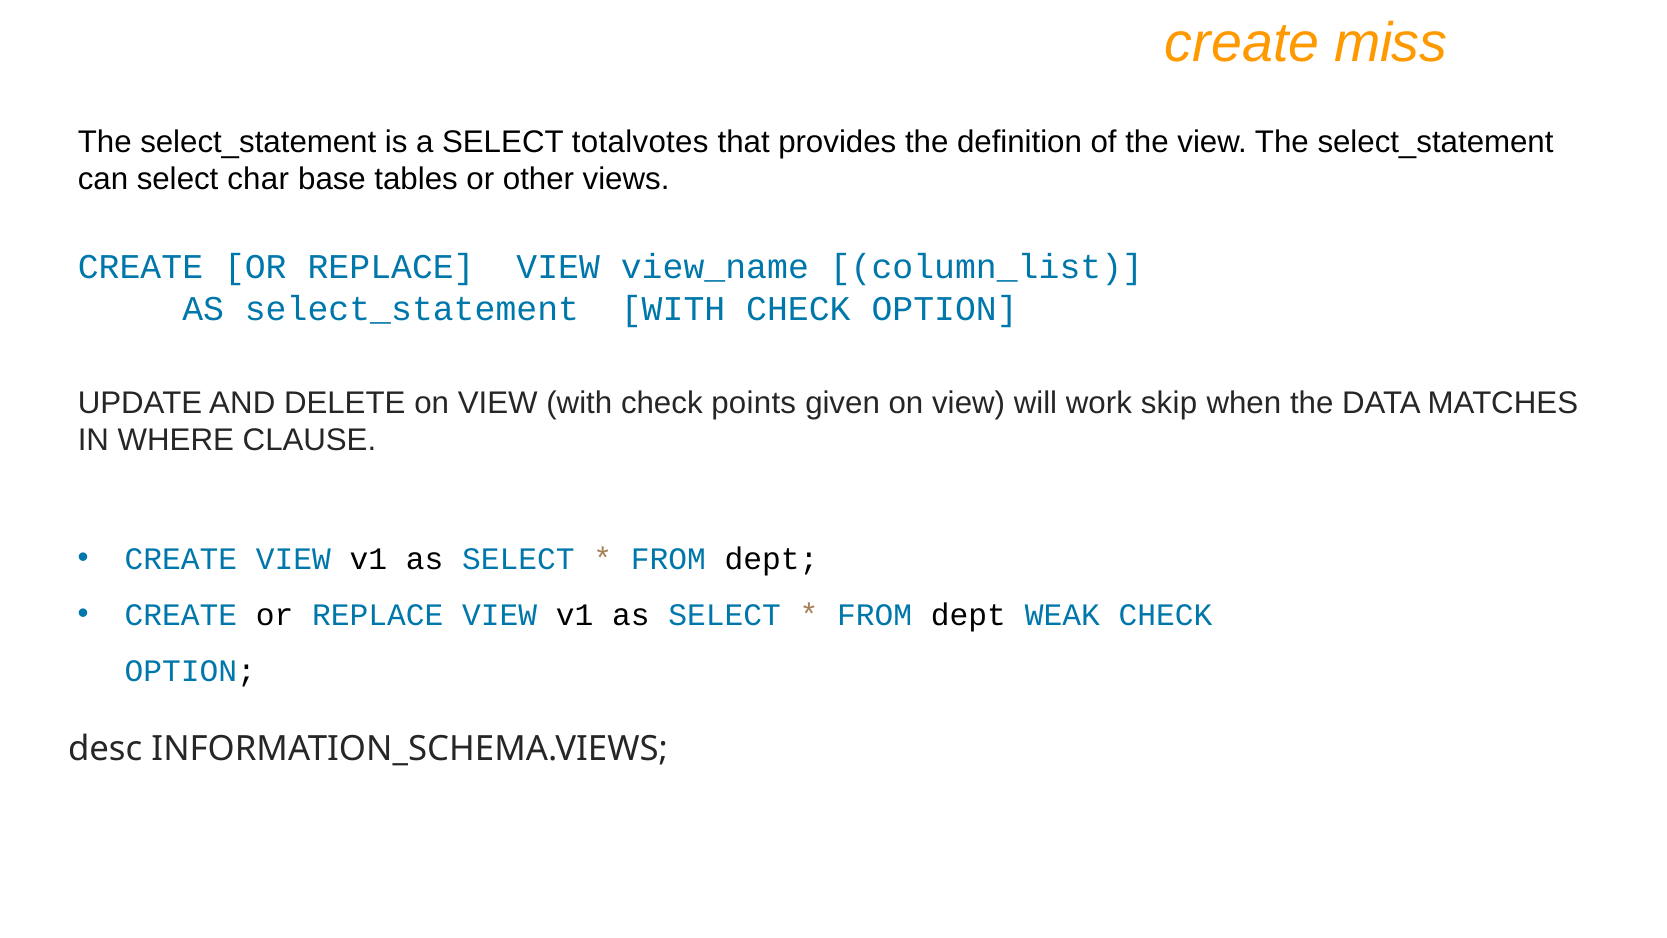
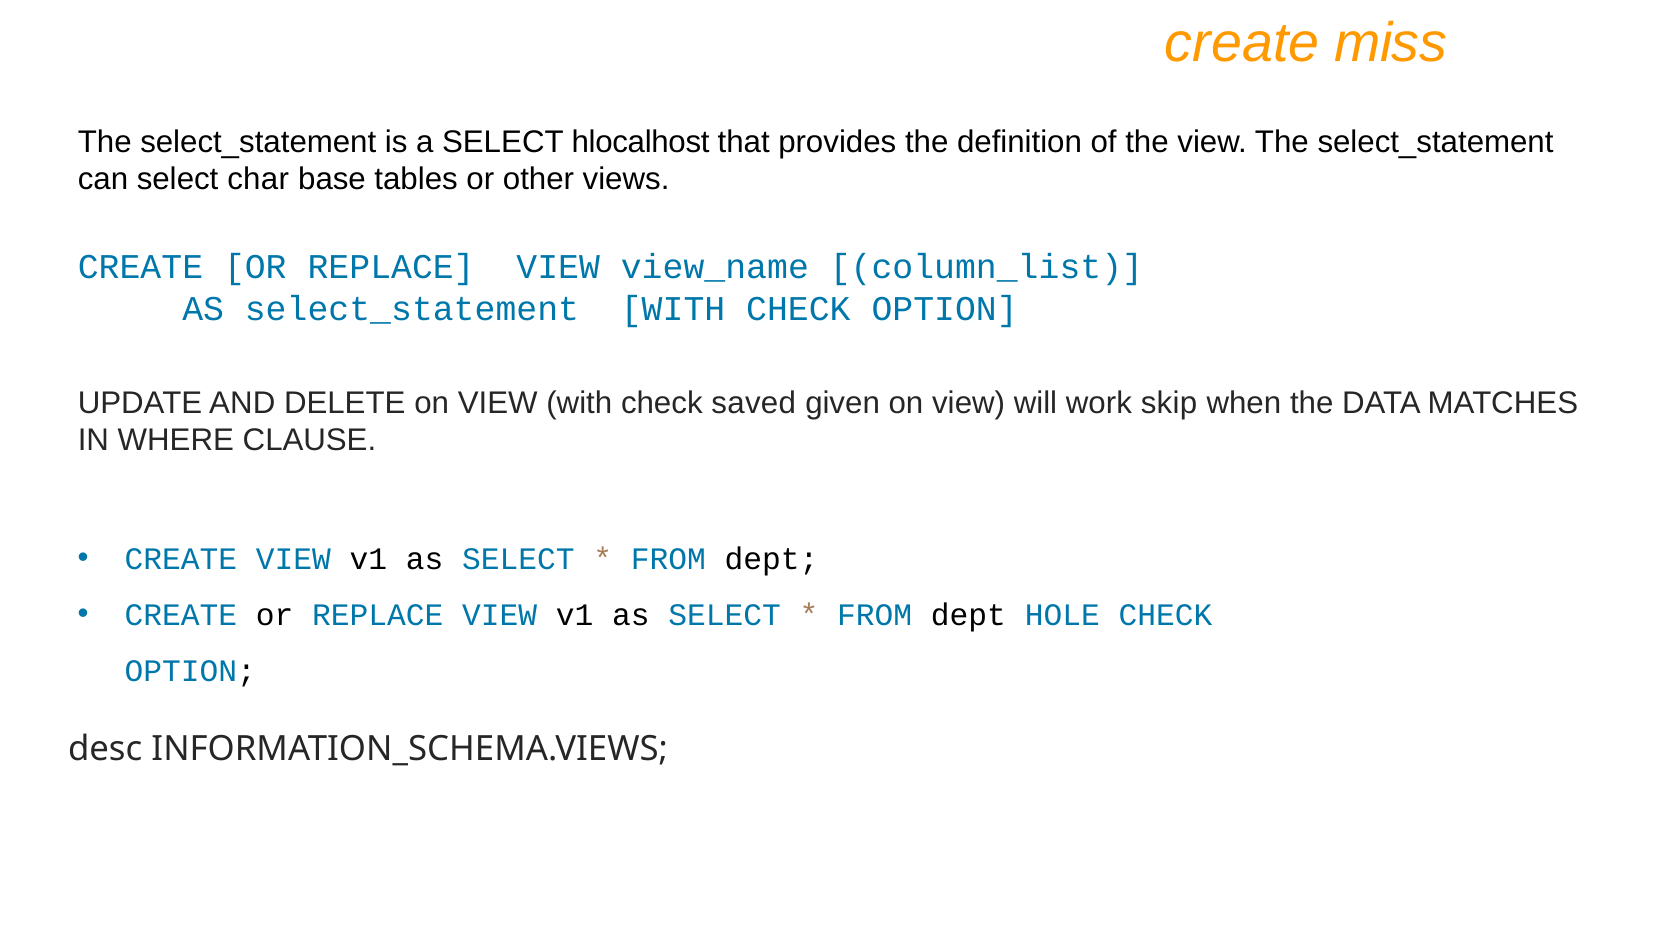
totalvotes: totalvotes -> hlocalhost (641, 142)
points: points -> saved (754, 403)
WEAK: WEAK -> HOLE (1062, 615)
